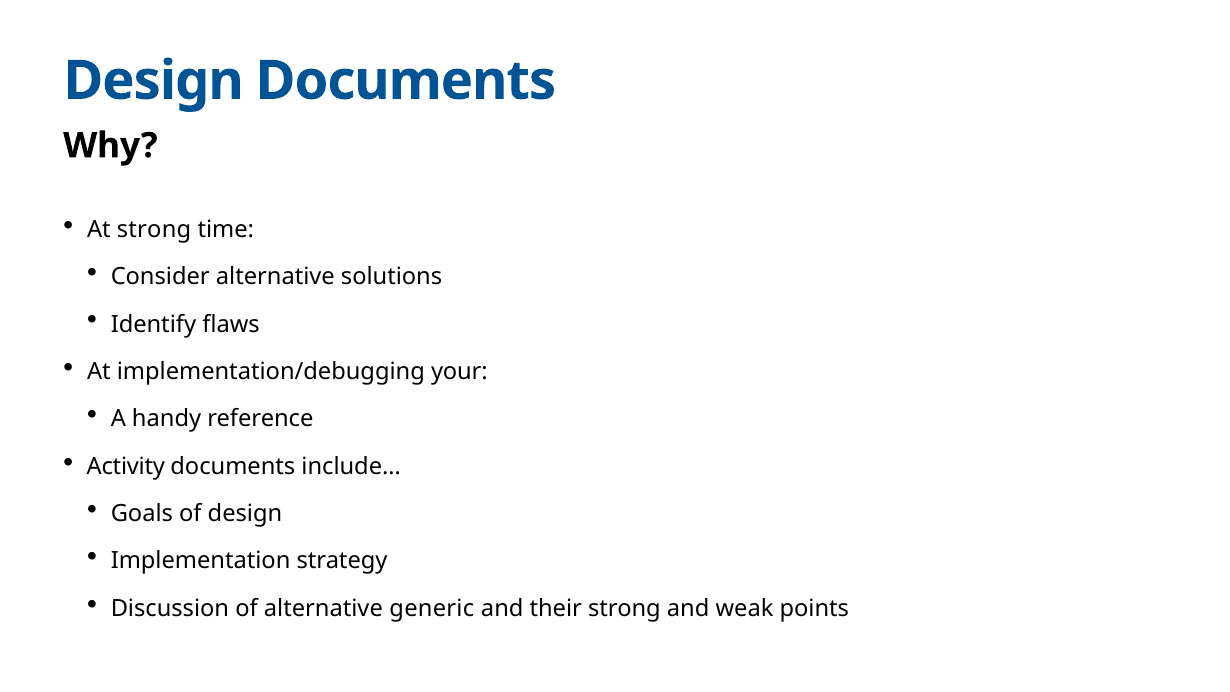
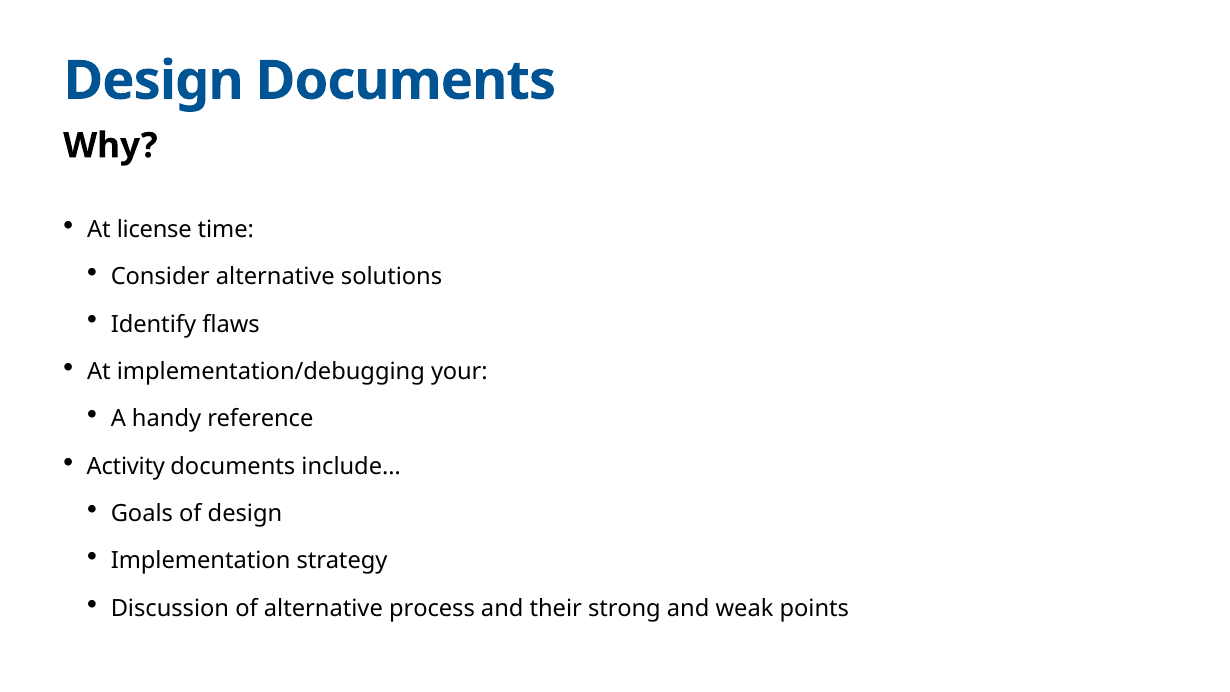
At strong: strong -> license (154, 230)
generic: generic -> process (432, 608)
